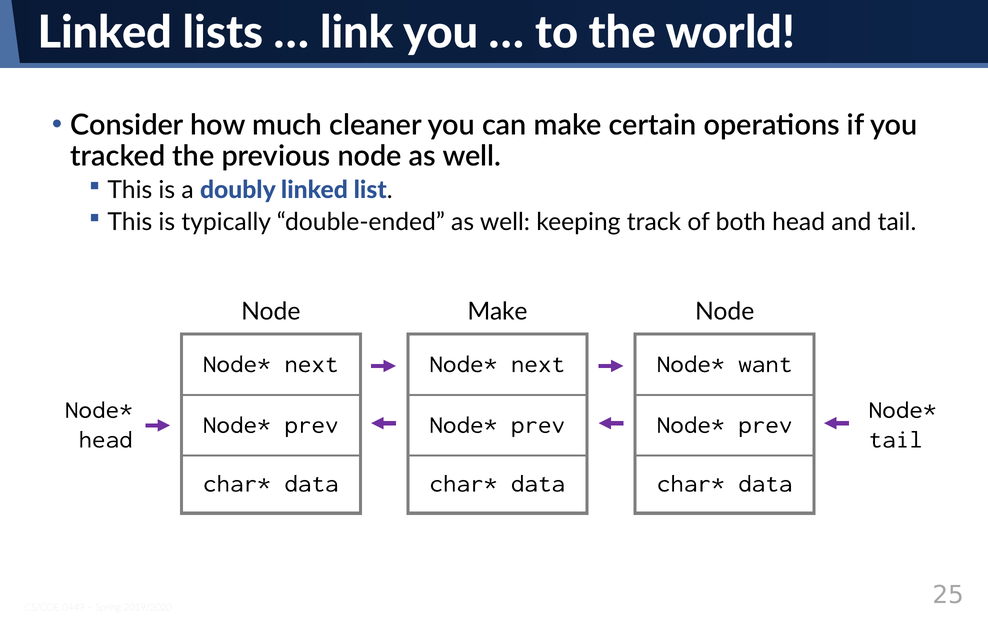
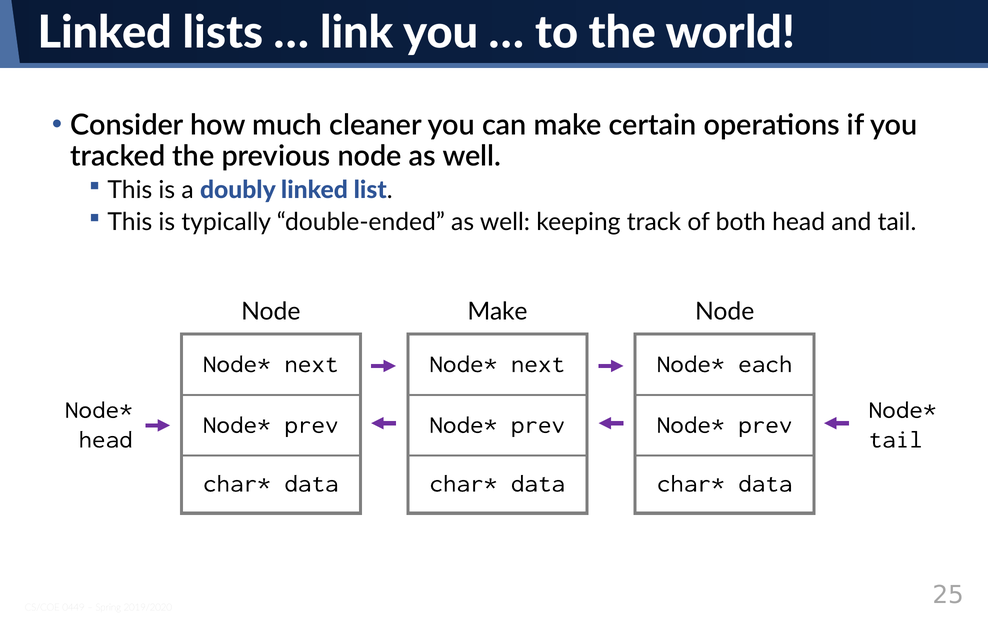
want: want -> each (765, 364)
